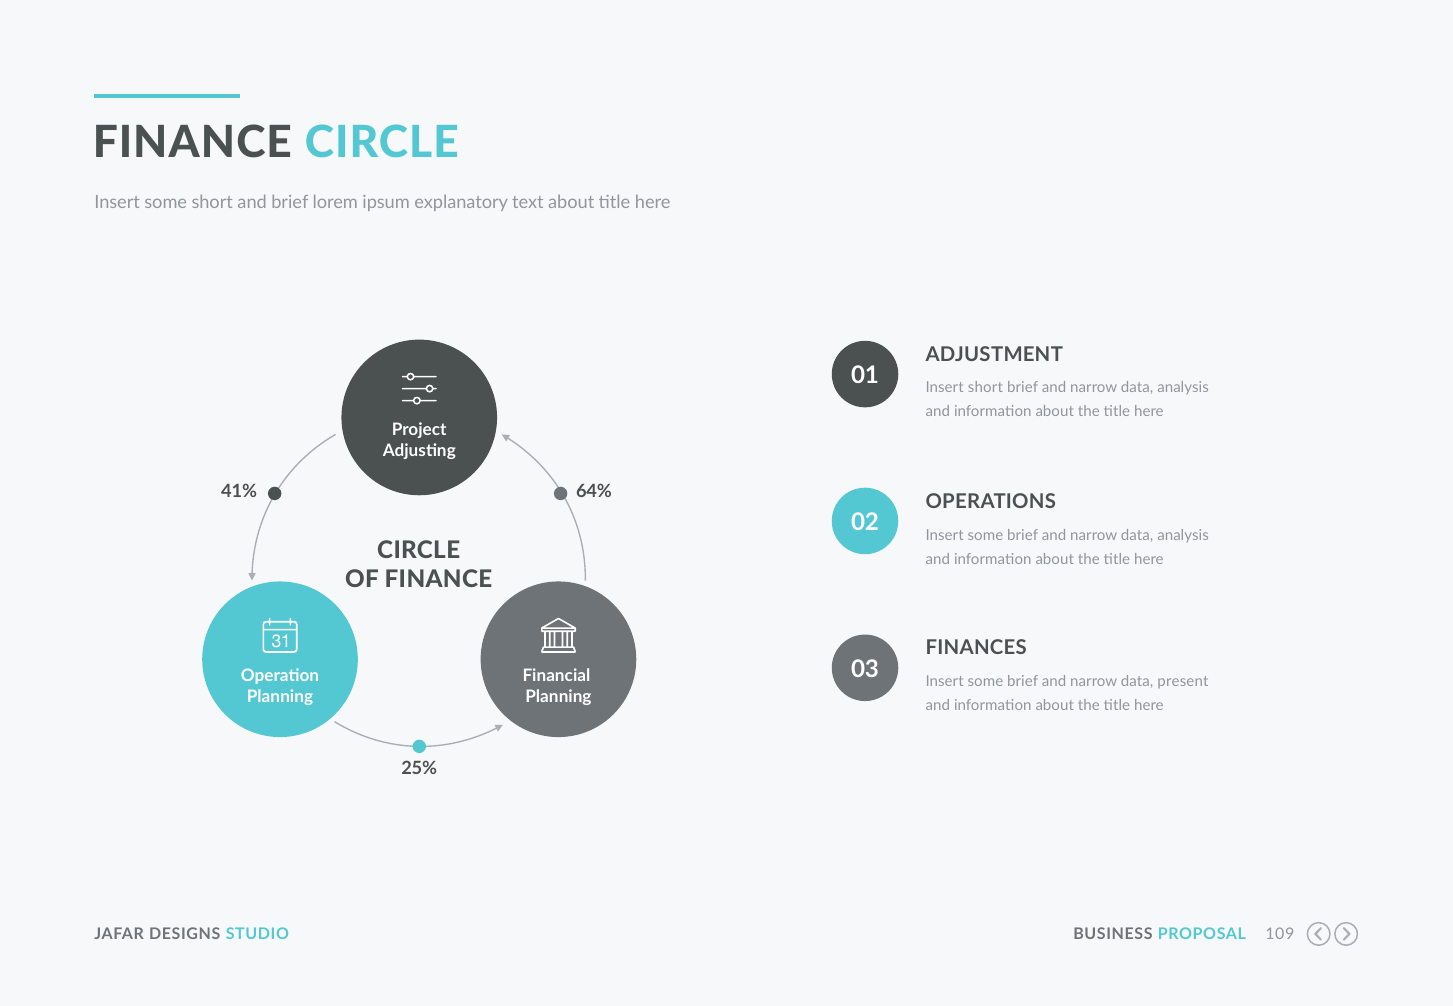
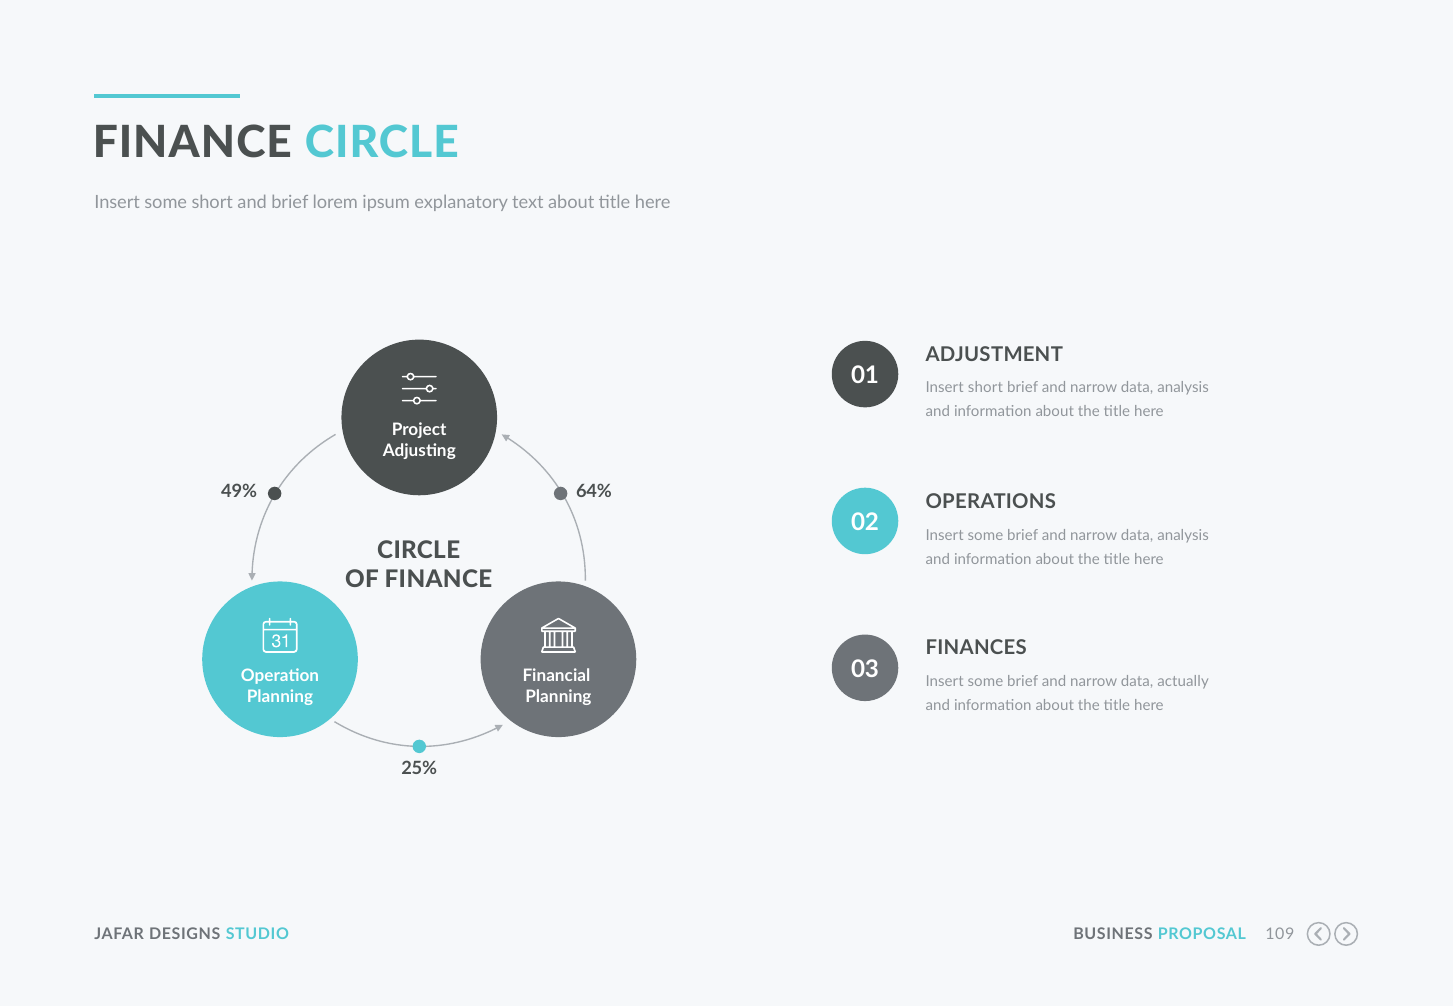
41%: 41% -> 49% (239, 492)
present: present -> actually (1183, 682)
